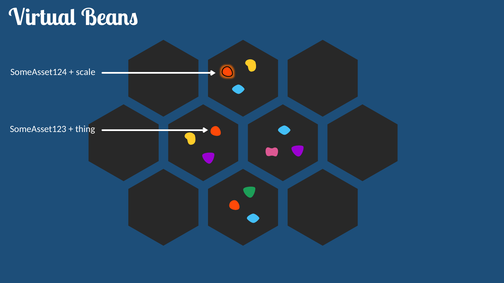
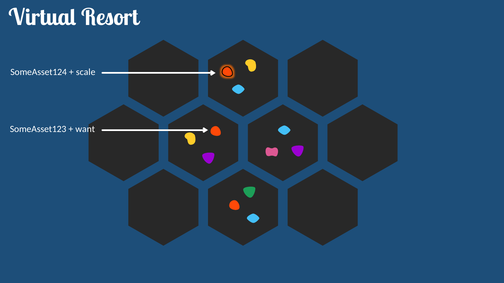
Beans: Beans -> Resort (110, 18)
thing: thing -> want (85, 129)
